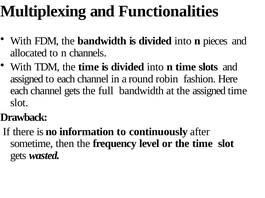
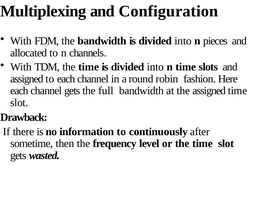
Functionalities: Functionalities -> Configuration (168, 11)
